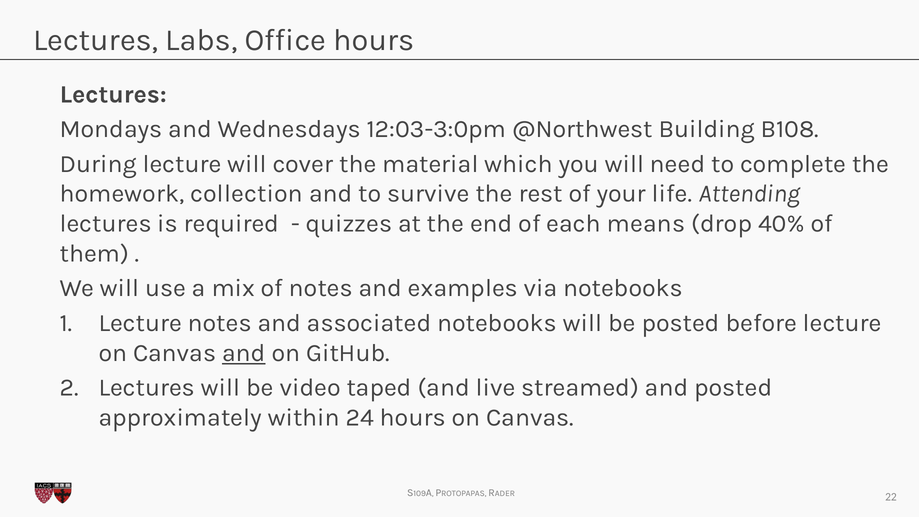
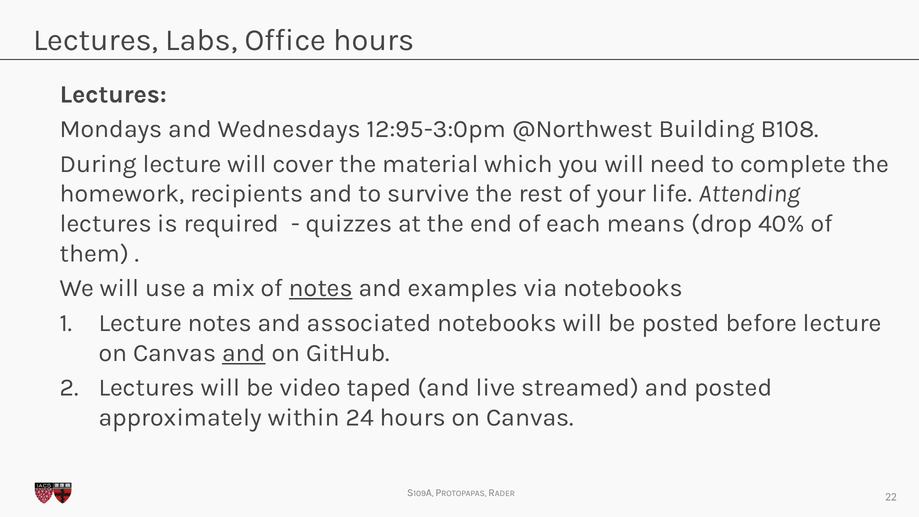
12:03-3:0pm: 12:03-3:0pm -> 12:95-3:0pm (436, 129)
collection: collection -> recipients (247, 194)
notes underline: none -> present (321, 288)
